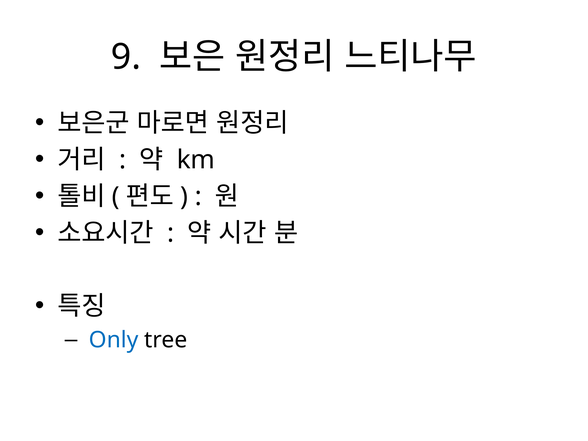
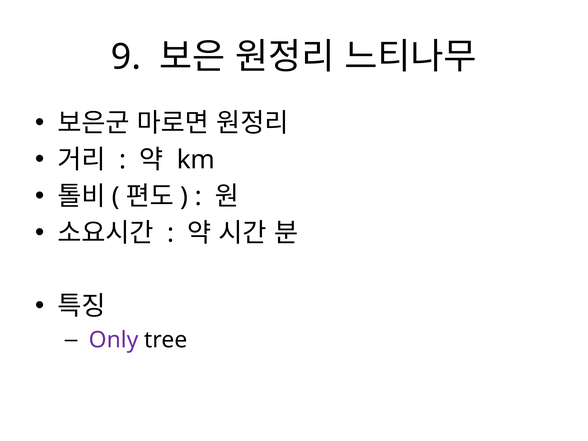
Only colour: blue -> purple (114, 340)
